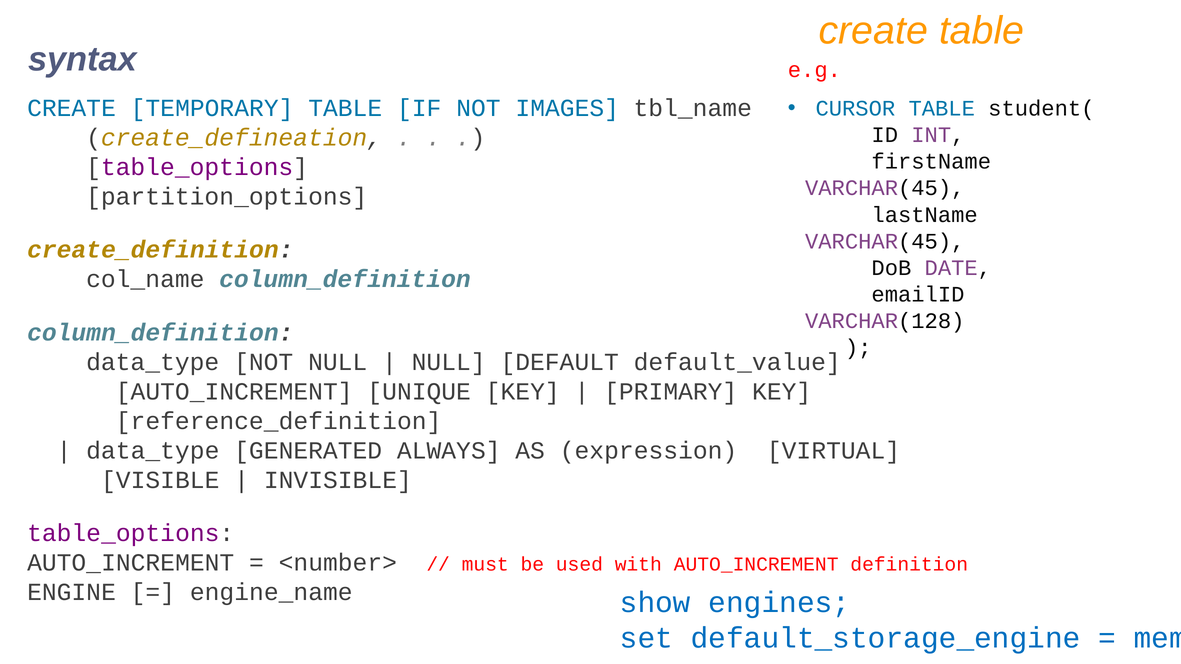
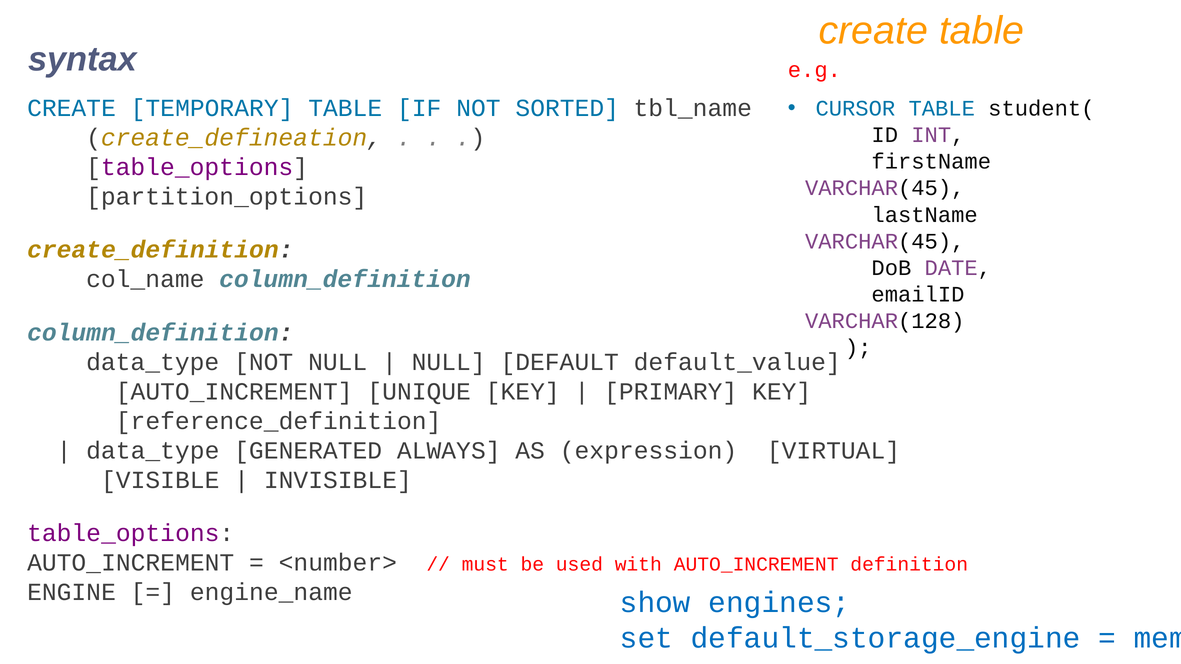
IMAGES: IMAGES -> SORTED (567, 108)
